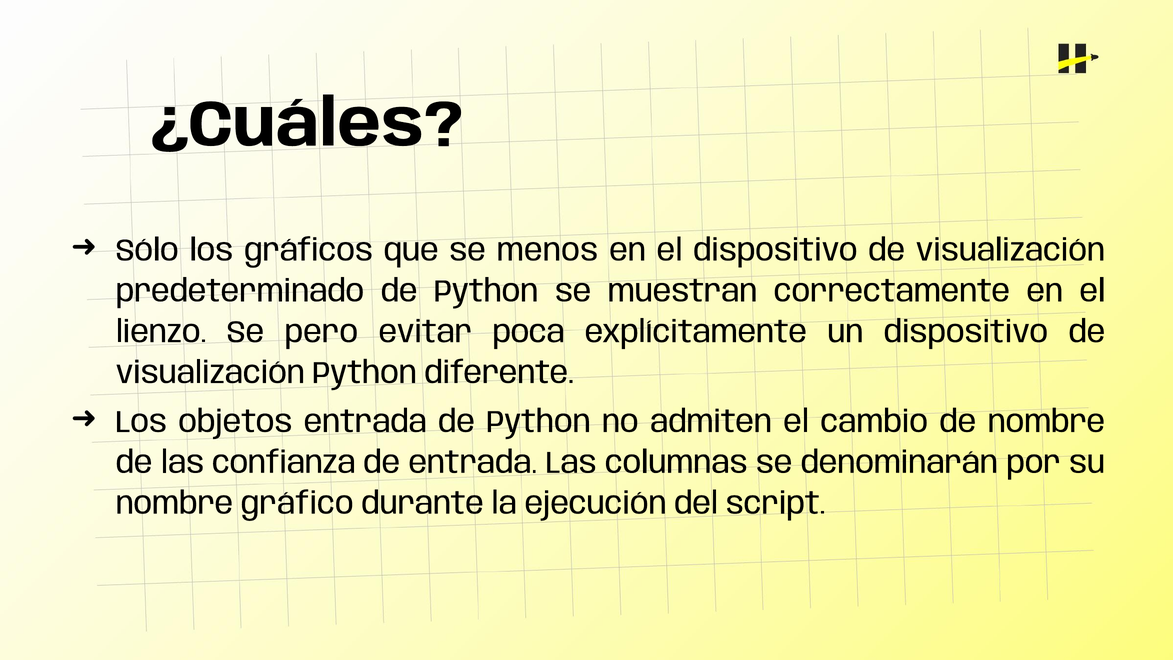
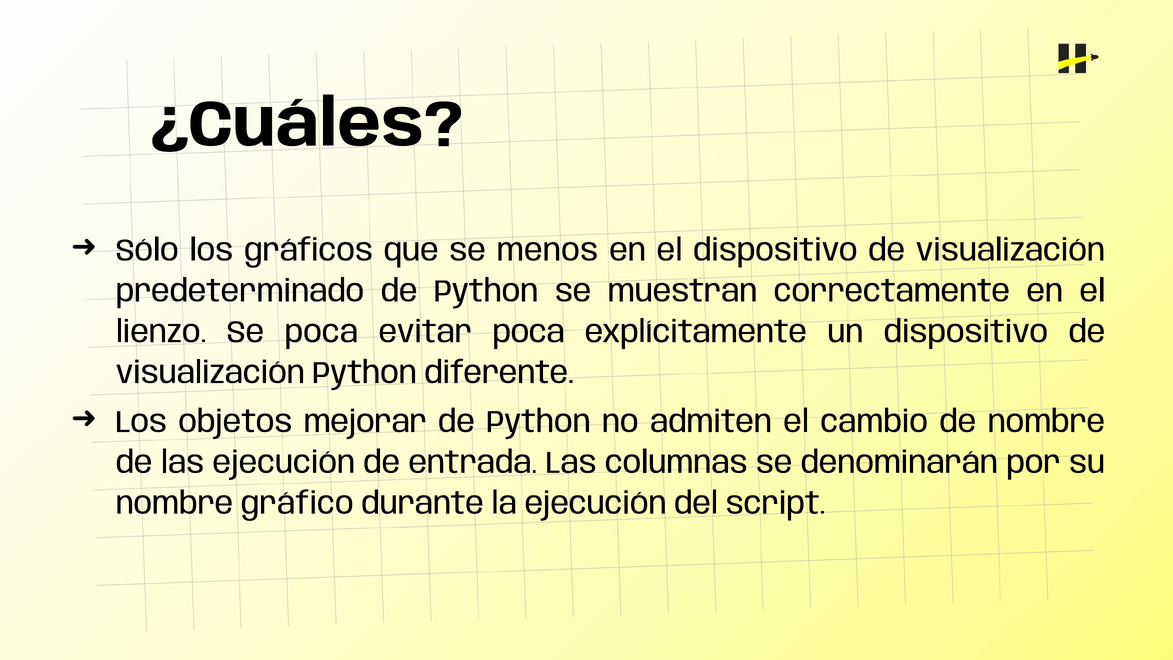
Se pero: pero -> poca (321, 332)
objetos entrada: entrada -> mejorar (365, 422)
las confianza: confianza -> ejecución (284, 463)
